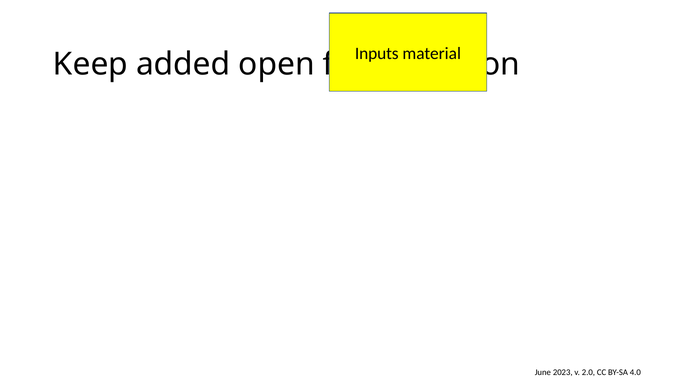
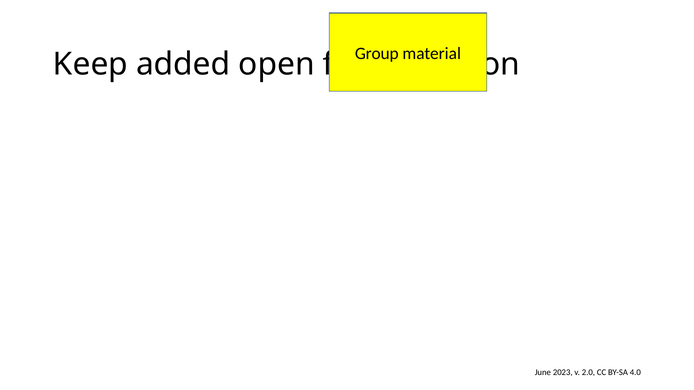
Inputs: Inputs -> Group (377, 53)
